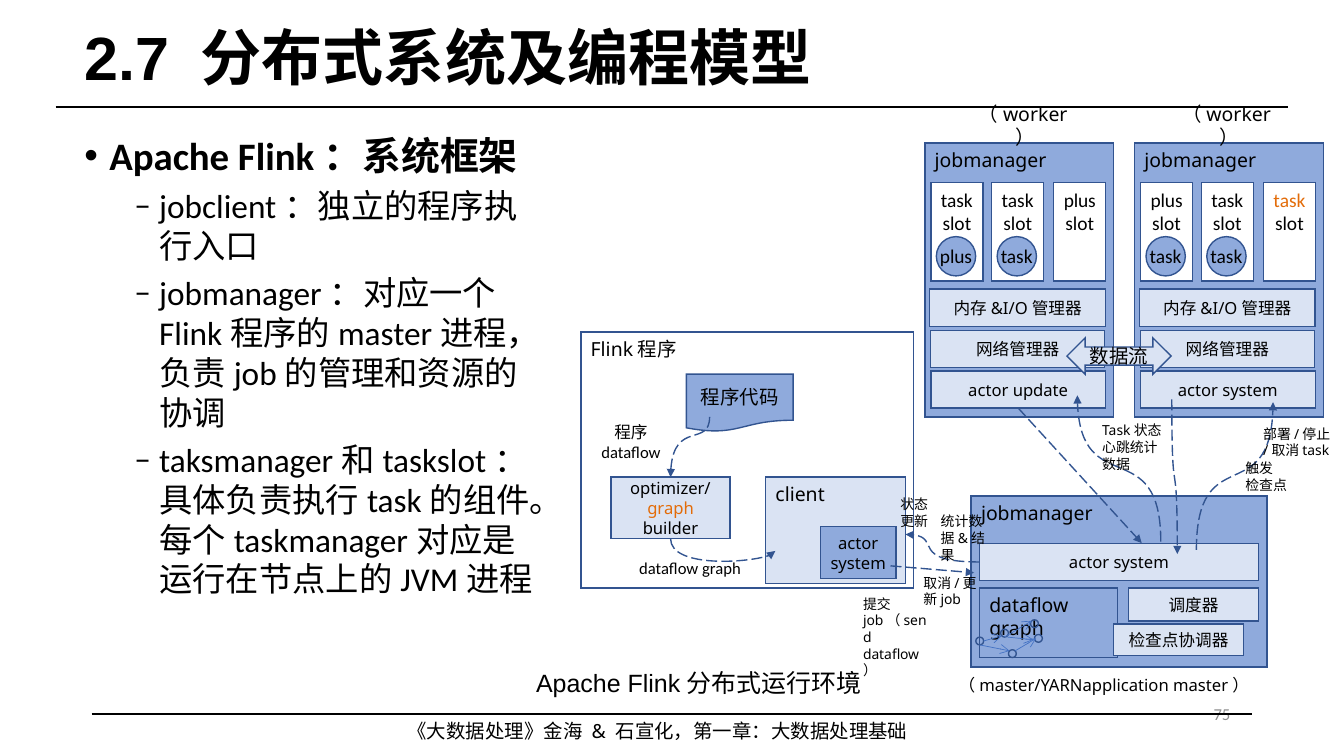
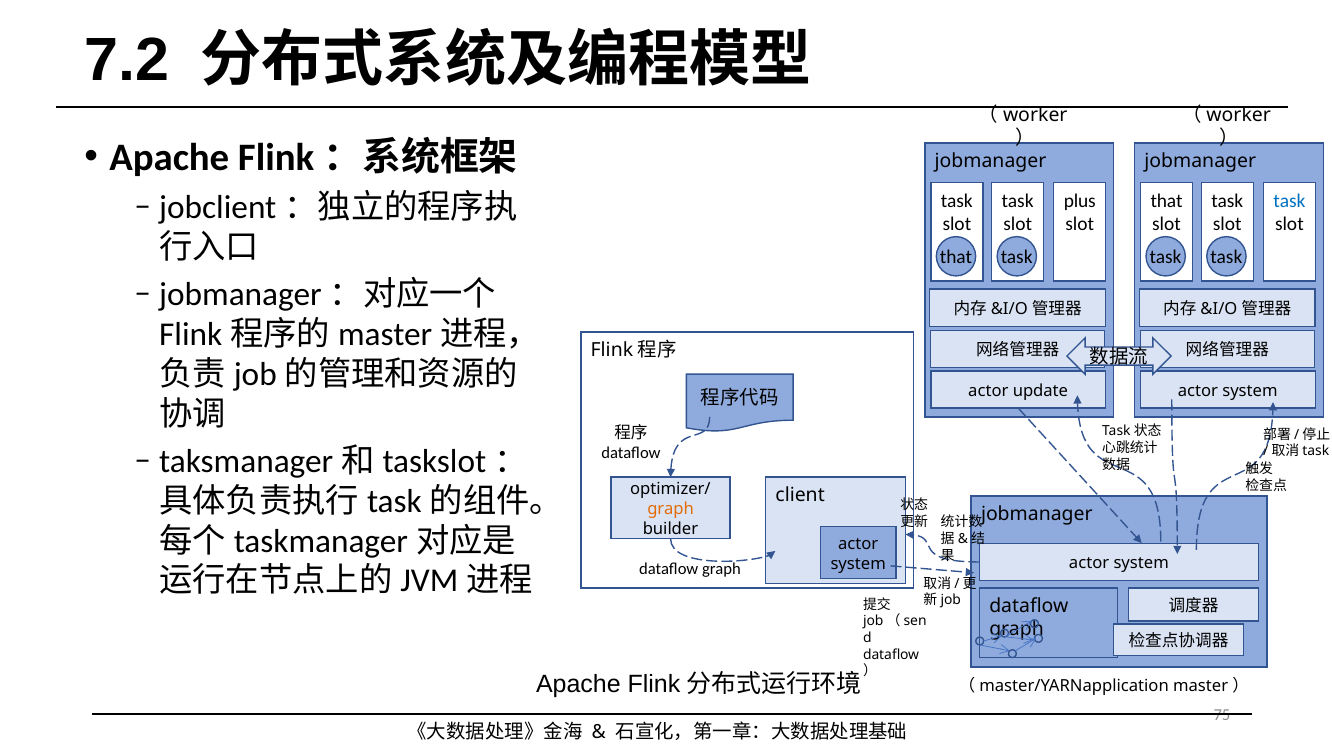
2.7: 2.7 -> 7.2 (127, 60)
plus: plus -> that (1167, 201)
task colour: orange -> blue (1289, 201)
plus: plus -> that (956, 258)
